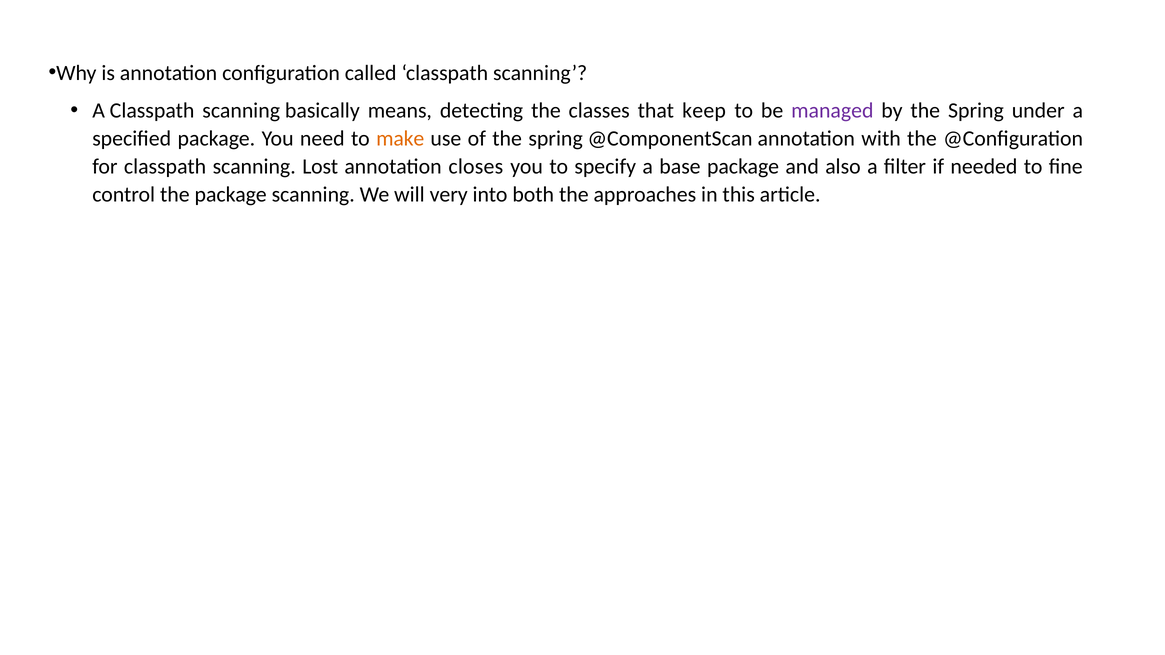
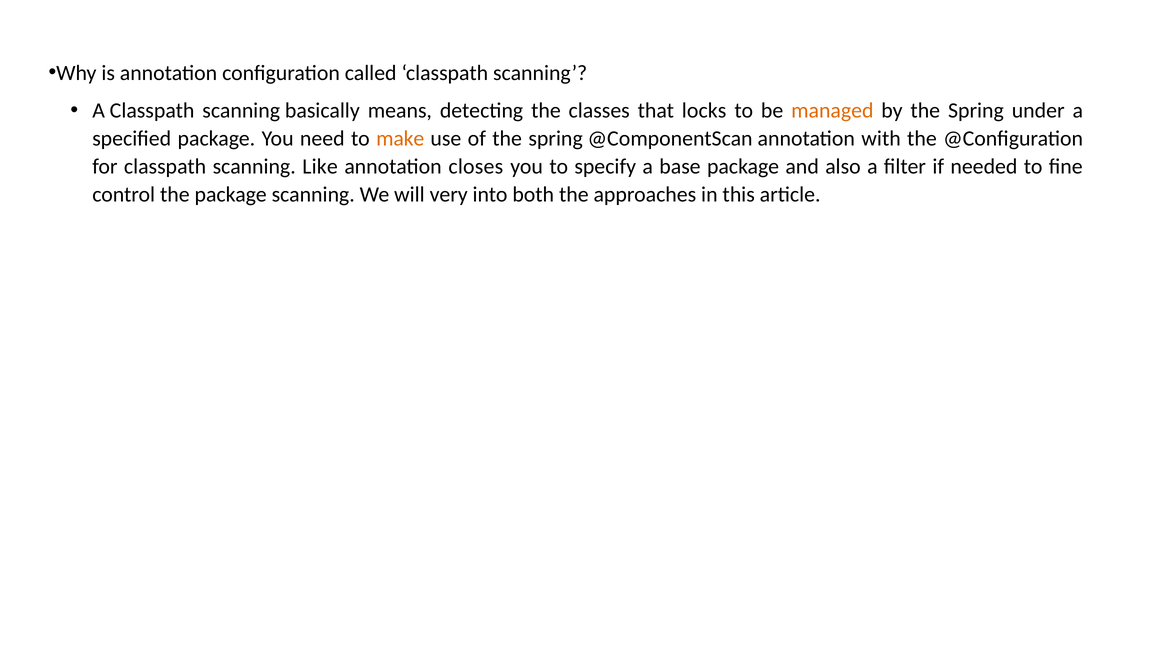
keep: keep -> locks (704, 111)
managed colour: purple -> orange (832, 111)
Lost: Lost -> Like (320, 167)
